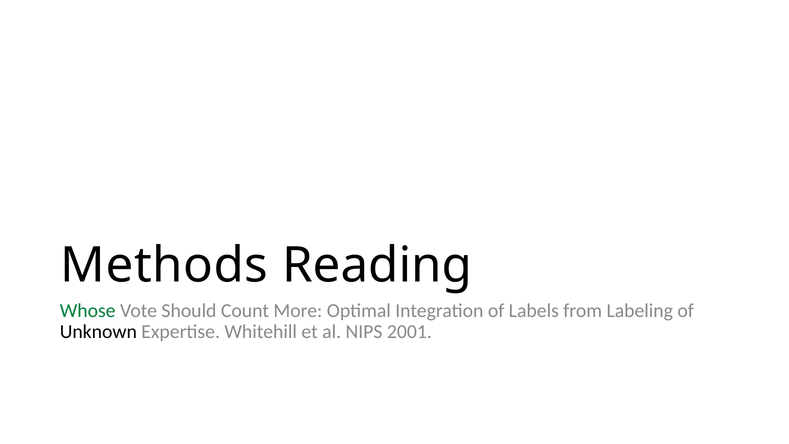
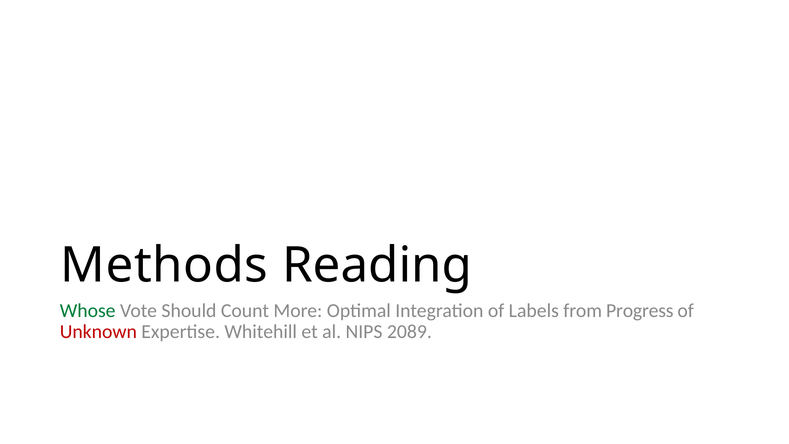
Labeling: Labeling -> Progress (640, 311)
Unknown colour: black -> red (98, 332)
2001: 2001 -> 2089 (409, 332)
